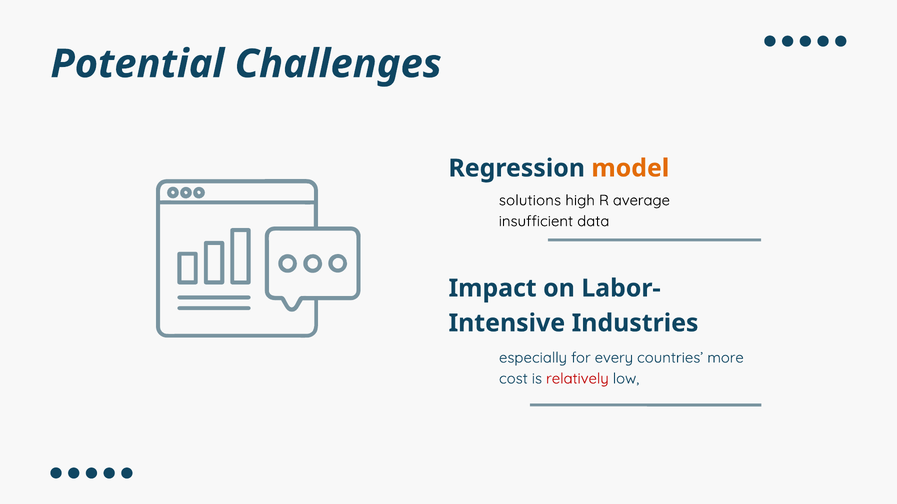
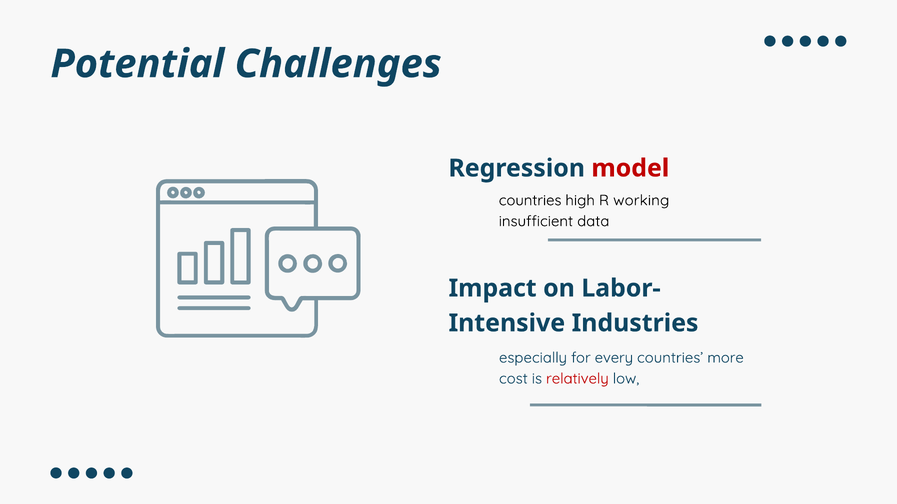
model colour: orange -> red (630, 168)
solutions: solutions -> countries (530, 201)
average: average -> working (641, 201)
